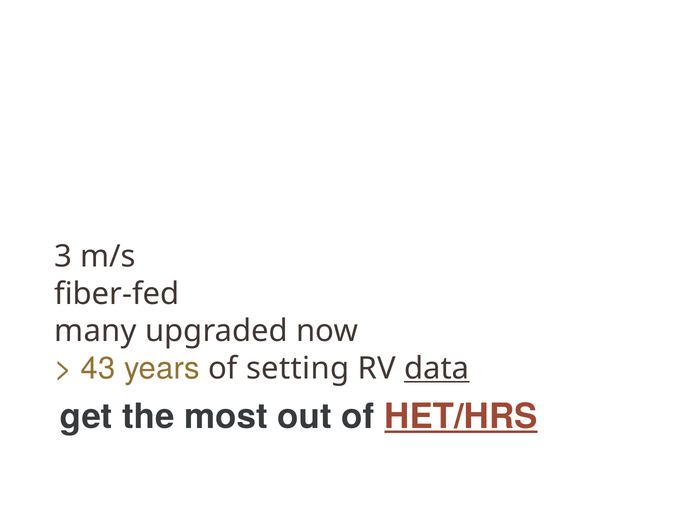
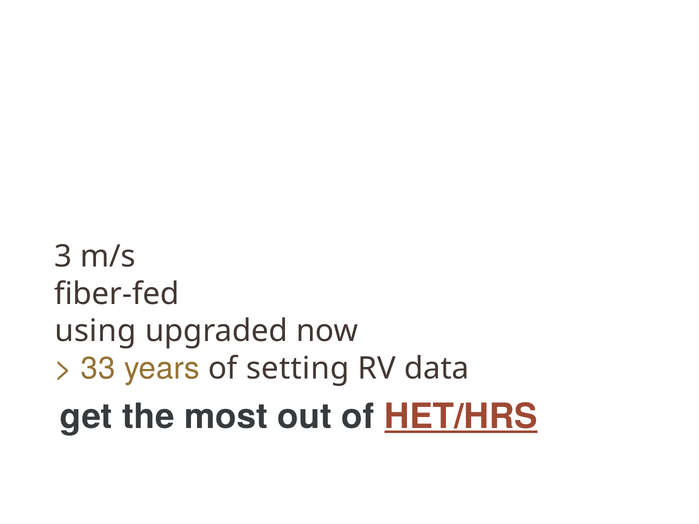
many: many -> using (95, 331)
43: 43 -> 33 (98, 369)
data underline: present -> none (437, 369)
